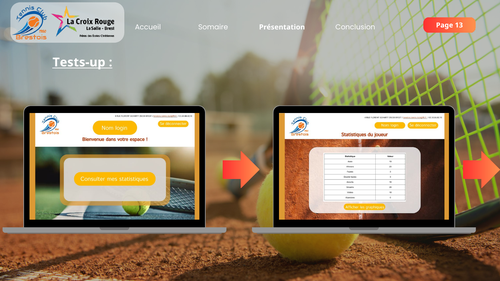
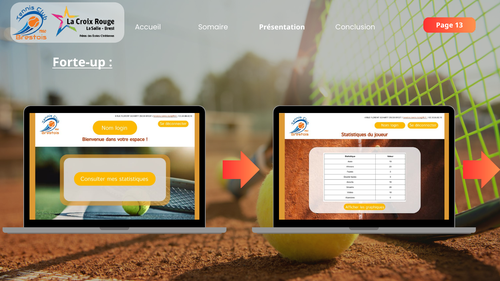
Tests-up: Tests-up -> Forte-up (79, 62)
